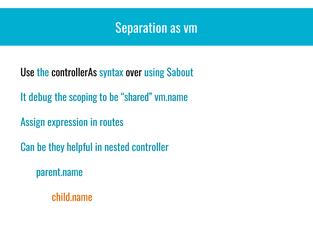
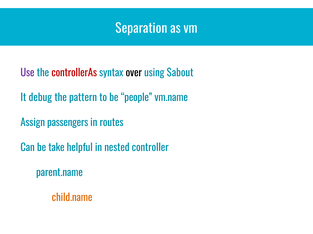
Use colour: black -> purple (27, 73)
controllerAs colour: black -> red (74, 73)
scoping: scoping -> pattern (83, 98)
shared: shared -> people (136, 98)
expression: expression -> passengers (68, 123)
they: they -> take (56, 148)
